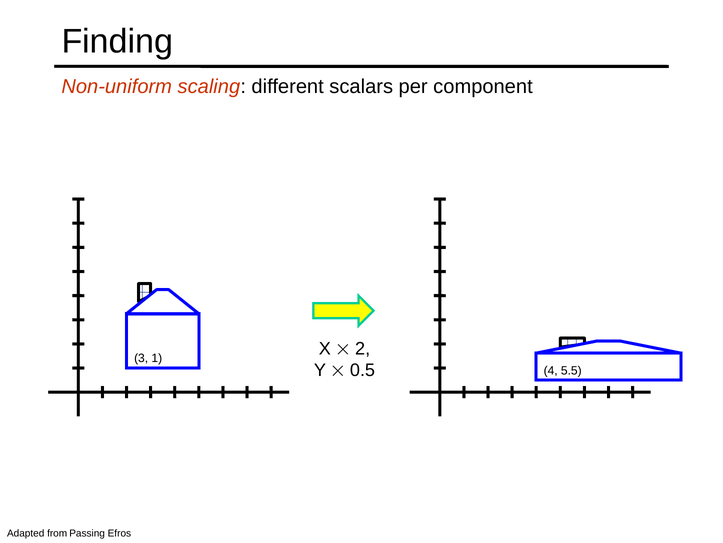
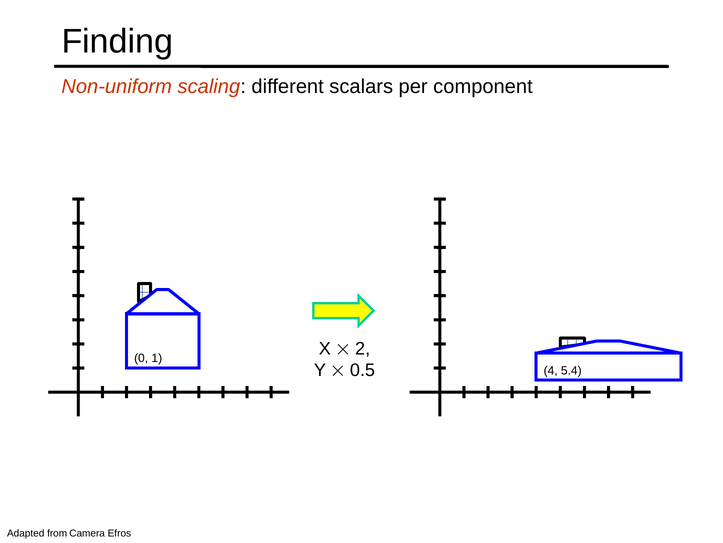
3: 3 -> 0 (141, 358)
5.5: 5.5 -> 5.4 (571, 370)
Passing: Passing -> Camera (87, 533)
